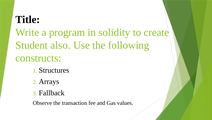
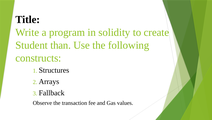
also: also -> than (61, 45)
